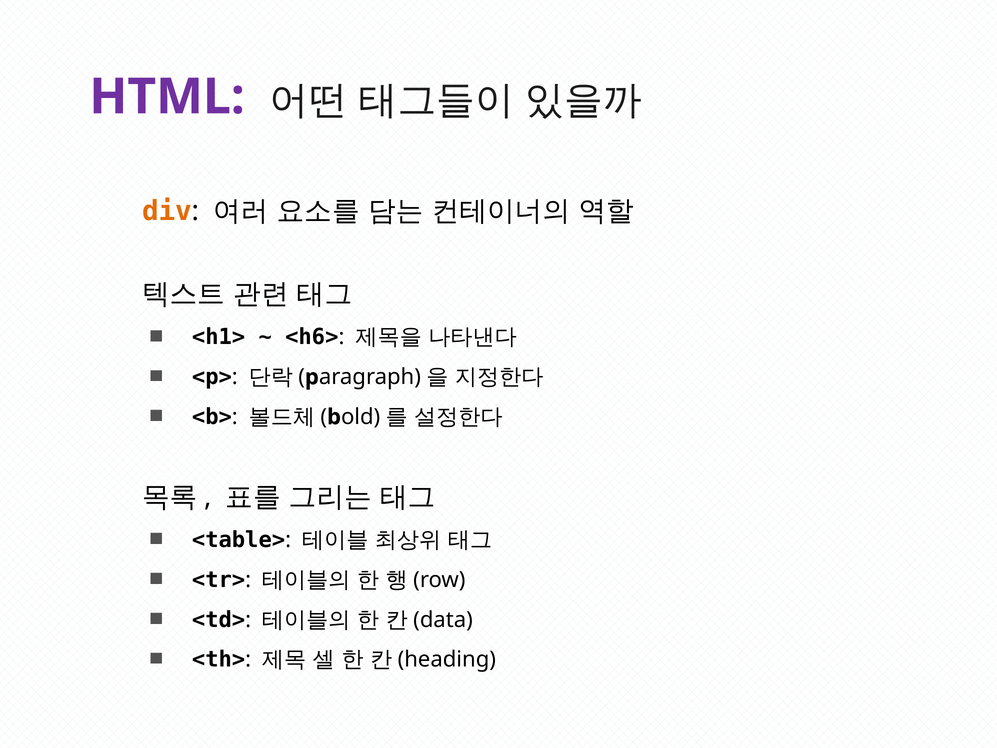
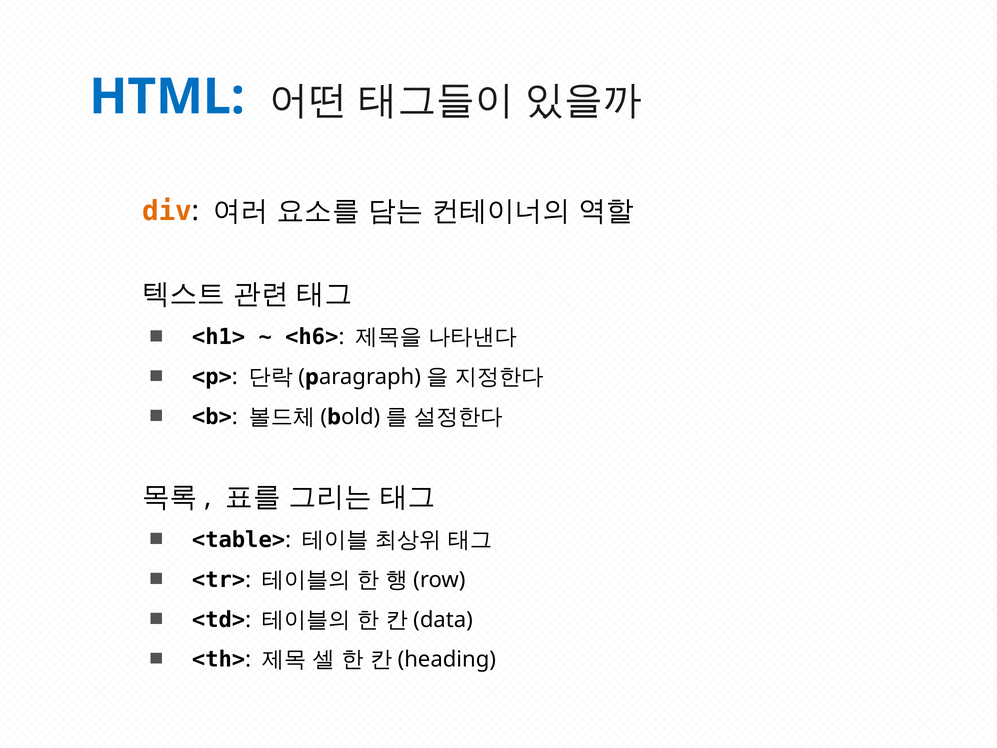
HTML colour: purple -> blue (167, 97)
